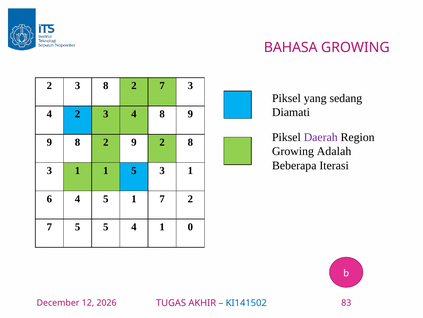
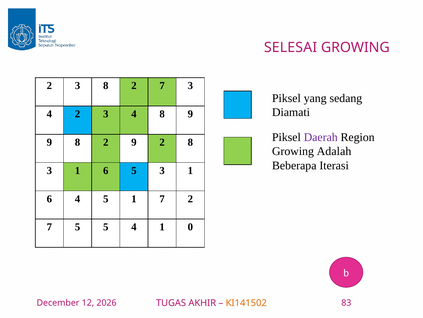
BAHASA: BAHASA -> SELESAI (291, 47)
1: 1 -> 6 (106, 170)
KI141502 colour: blue -> orange (246, 302)
